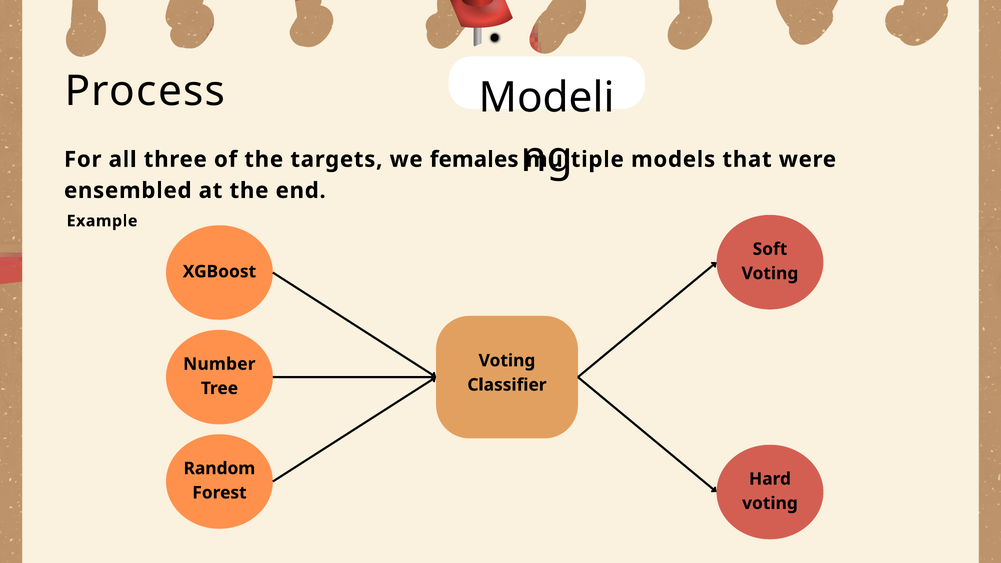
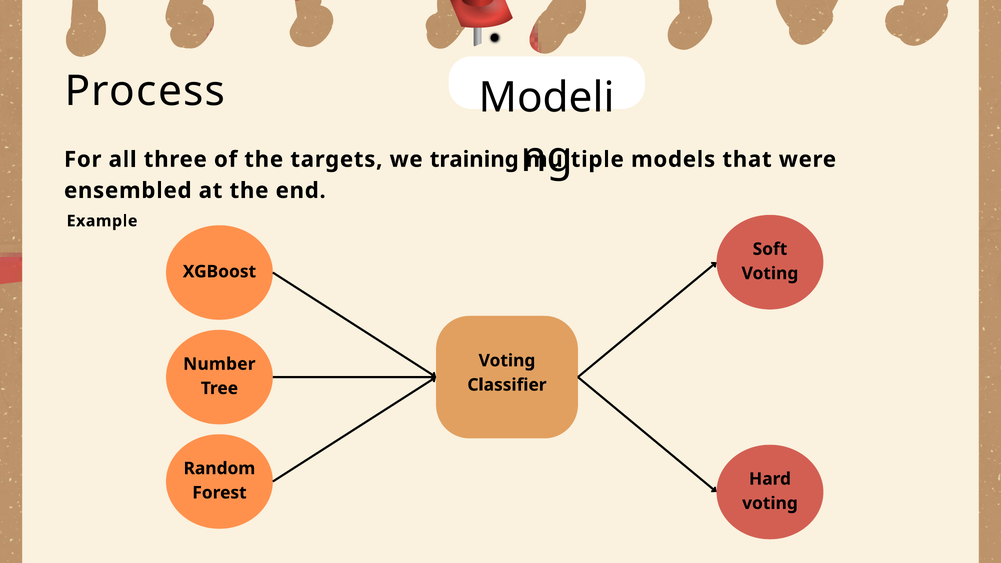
females: females -> training (474, 159)
